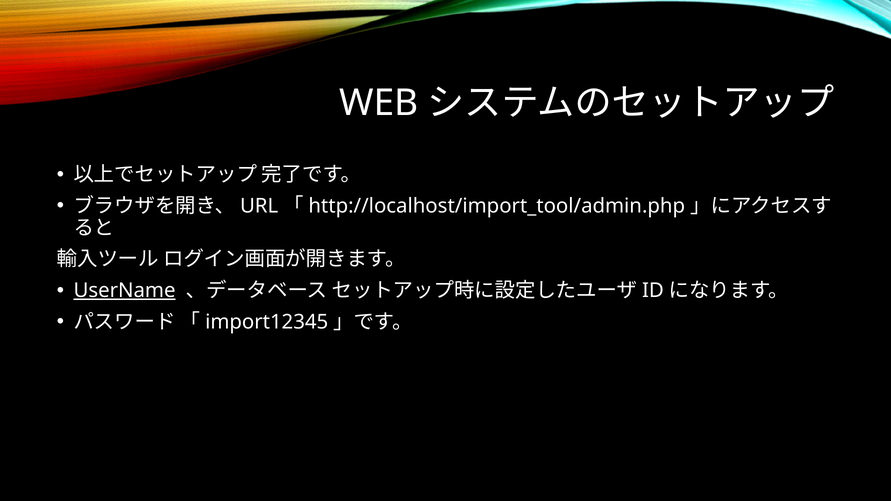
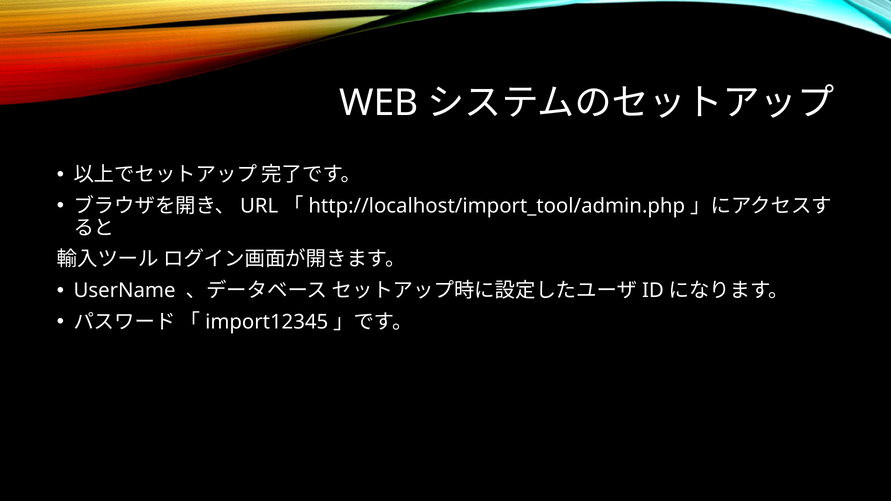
UserName underline: present -> none (125, 291)
